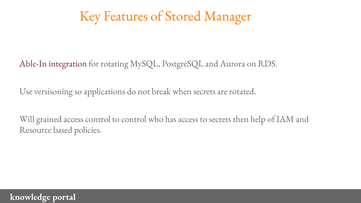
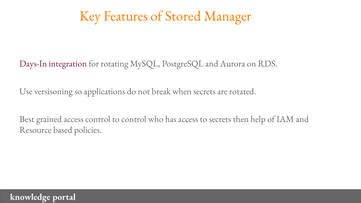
Able-In: Able-In -> Days-In (33, 64)
Will: Will -> Best (27, 119)
